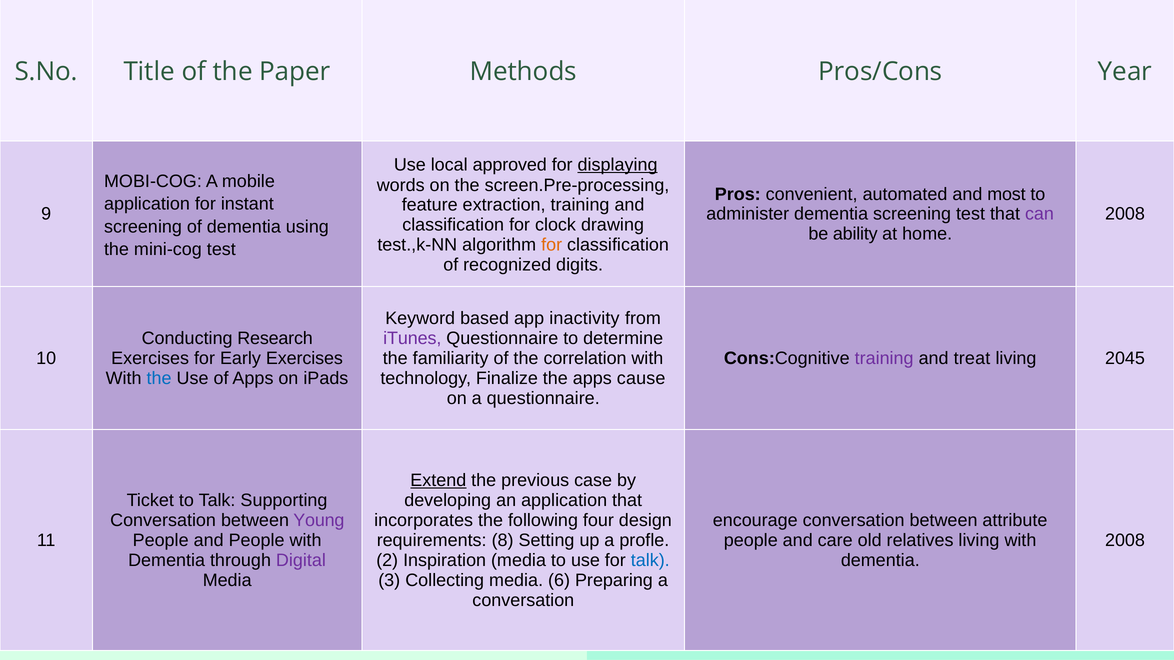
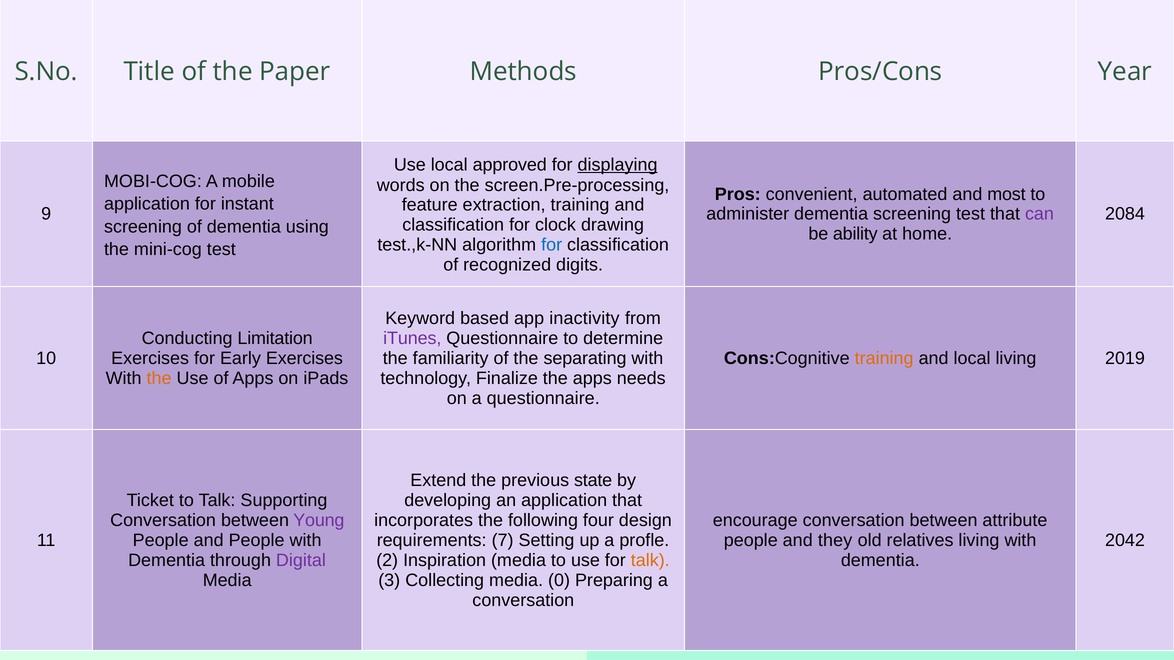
2008: 2008 -> 2084 (1125, 214)
for colour: orange -> blue (552, 245)
Research: Research -> Limitation (275, 338)
correlation: correlation -> separating (585, 358)
training colour: purple -> orange (884, 358)
and treat: treat -> local (972, 358)
2045: 2045 -> 2019 (1125, 358)
the colour: blue -> orange (159, 378)
cause: cause -> needs (641, 378)
Extend underline: present -> none (438, 481)
case: case -> state (593, 481)
8: 8 -> 7 (503, 541)
care: care -> they (835, 541)
2008: 2008 -> 2042 (1125, 541)
talk colour: blue -> orange (650, 561)
6: 6 -> 0 (559, 581)
